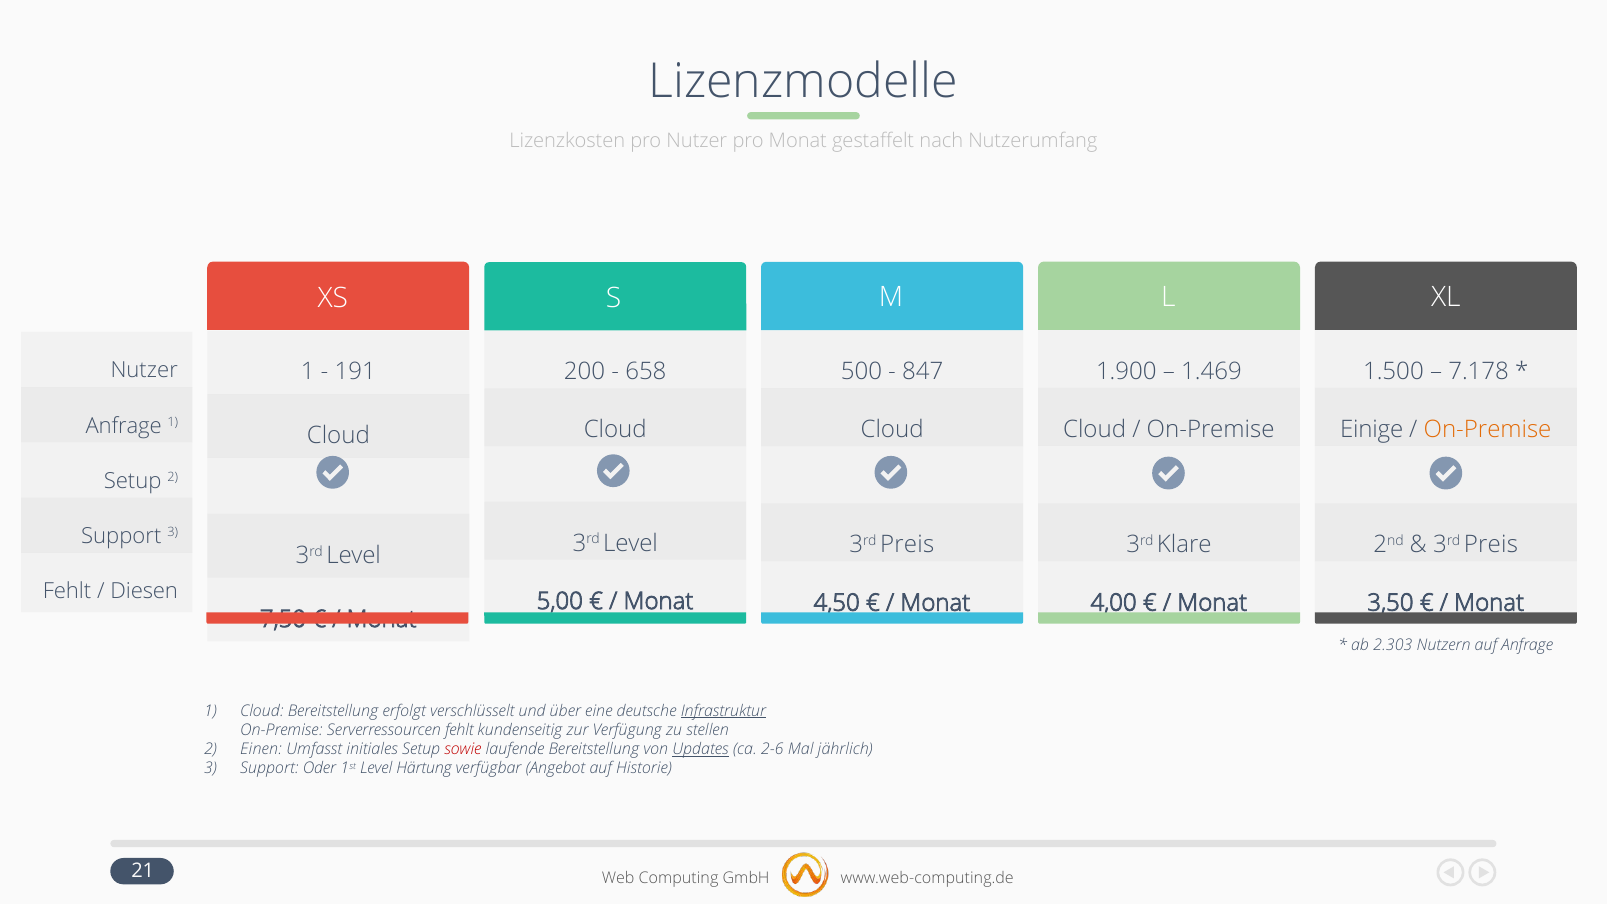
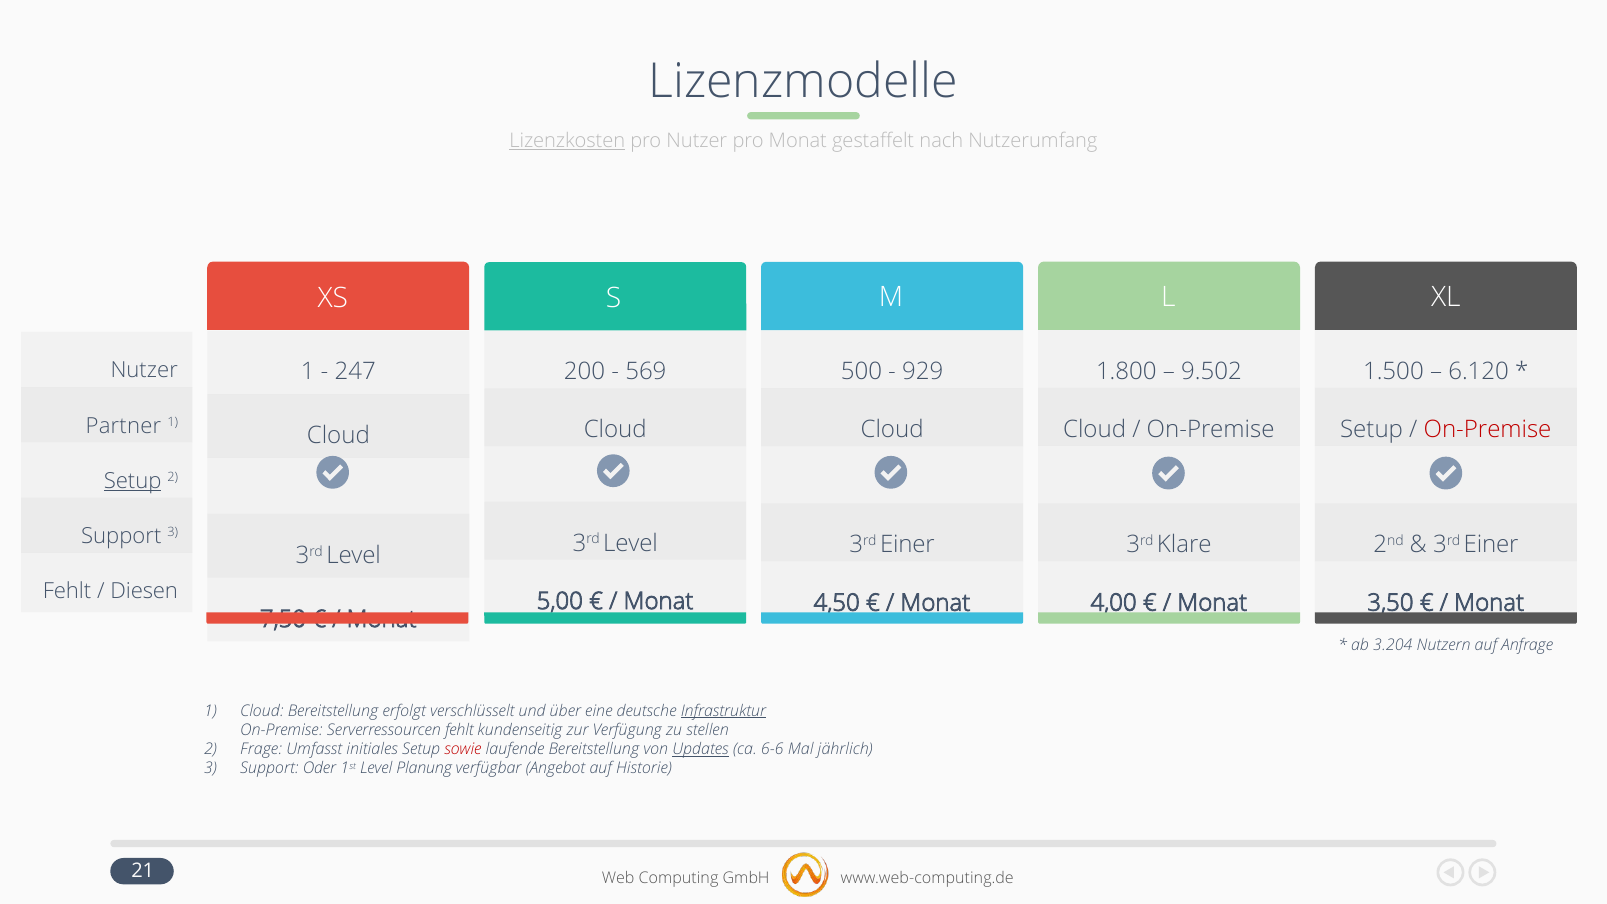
Lizenzkosten underline: none -> present (567, 141)
1.900: 1.900 -> 1.800 (1126, 372)
1.469: 1.469 -> 9.502 (1211, 372)
7.178: 7.178 -> 6.120 (1479, 372)
847: 847 -> 929 (923, 372)
191: 191 -> 247 (355, 372)
658: 658 -> 569 (646, 372)
Anfrage: Anfrage -> Partner (123, 426)
Einige: Einige -> Setup (1372, 429)
On-Premise colour: orange -> red (1488, 429)
Setup underline: none -> present (133, 481)
Preis: Preis -> Einer (1491, 545)
Preis: Preis -> Einer (907, 545)
2.303: 2.303 -> 3.204 (1393, 646)
Einen: Einen -> Frage (261, 749)
2-6: 2-6 -> 6-6 (772, 749)
Härtung: Härtung -> Planung (424, 768)
